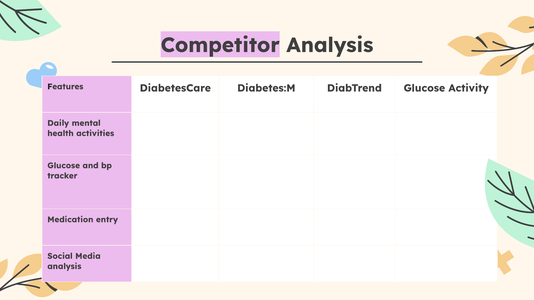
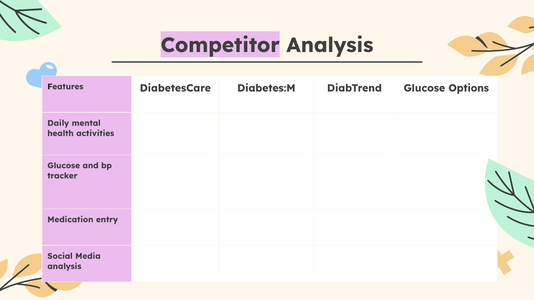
Activity: Activity -> Options (469, 88)
